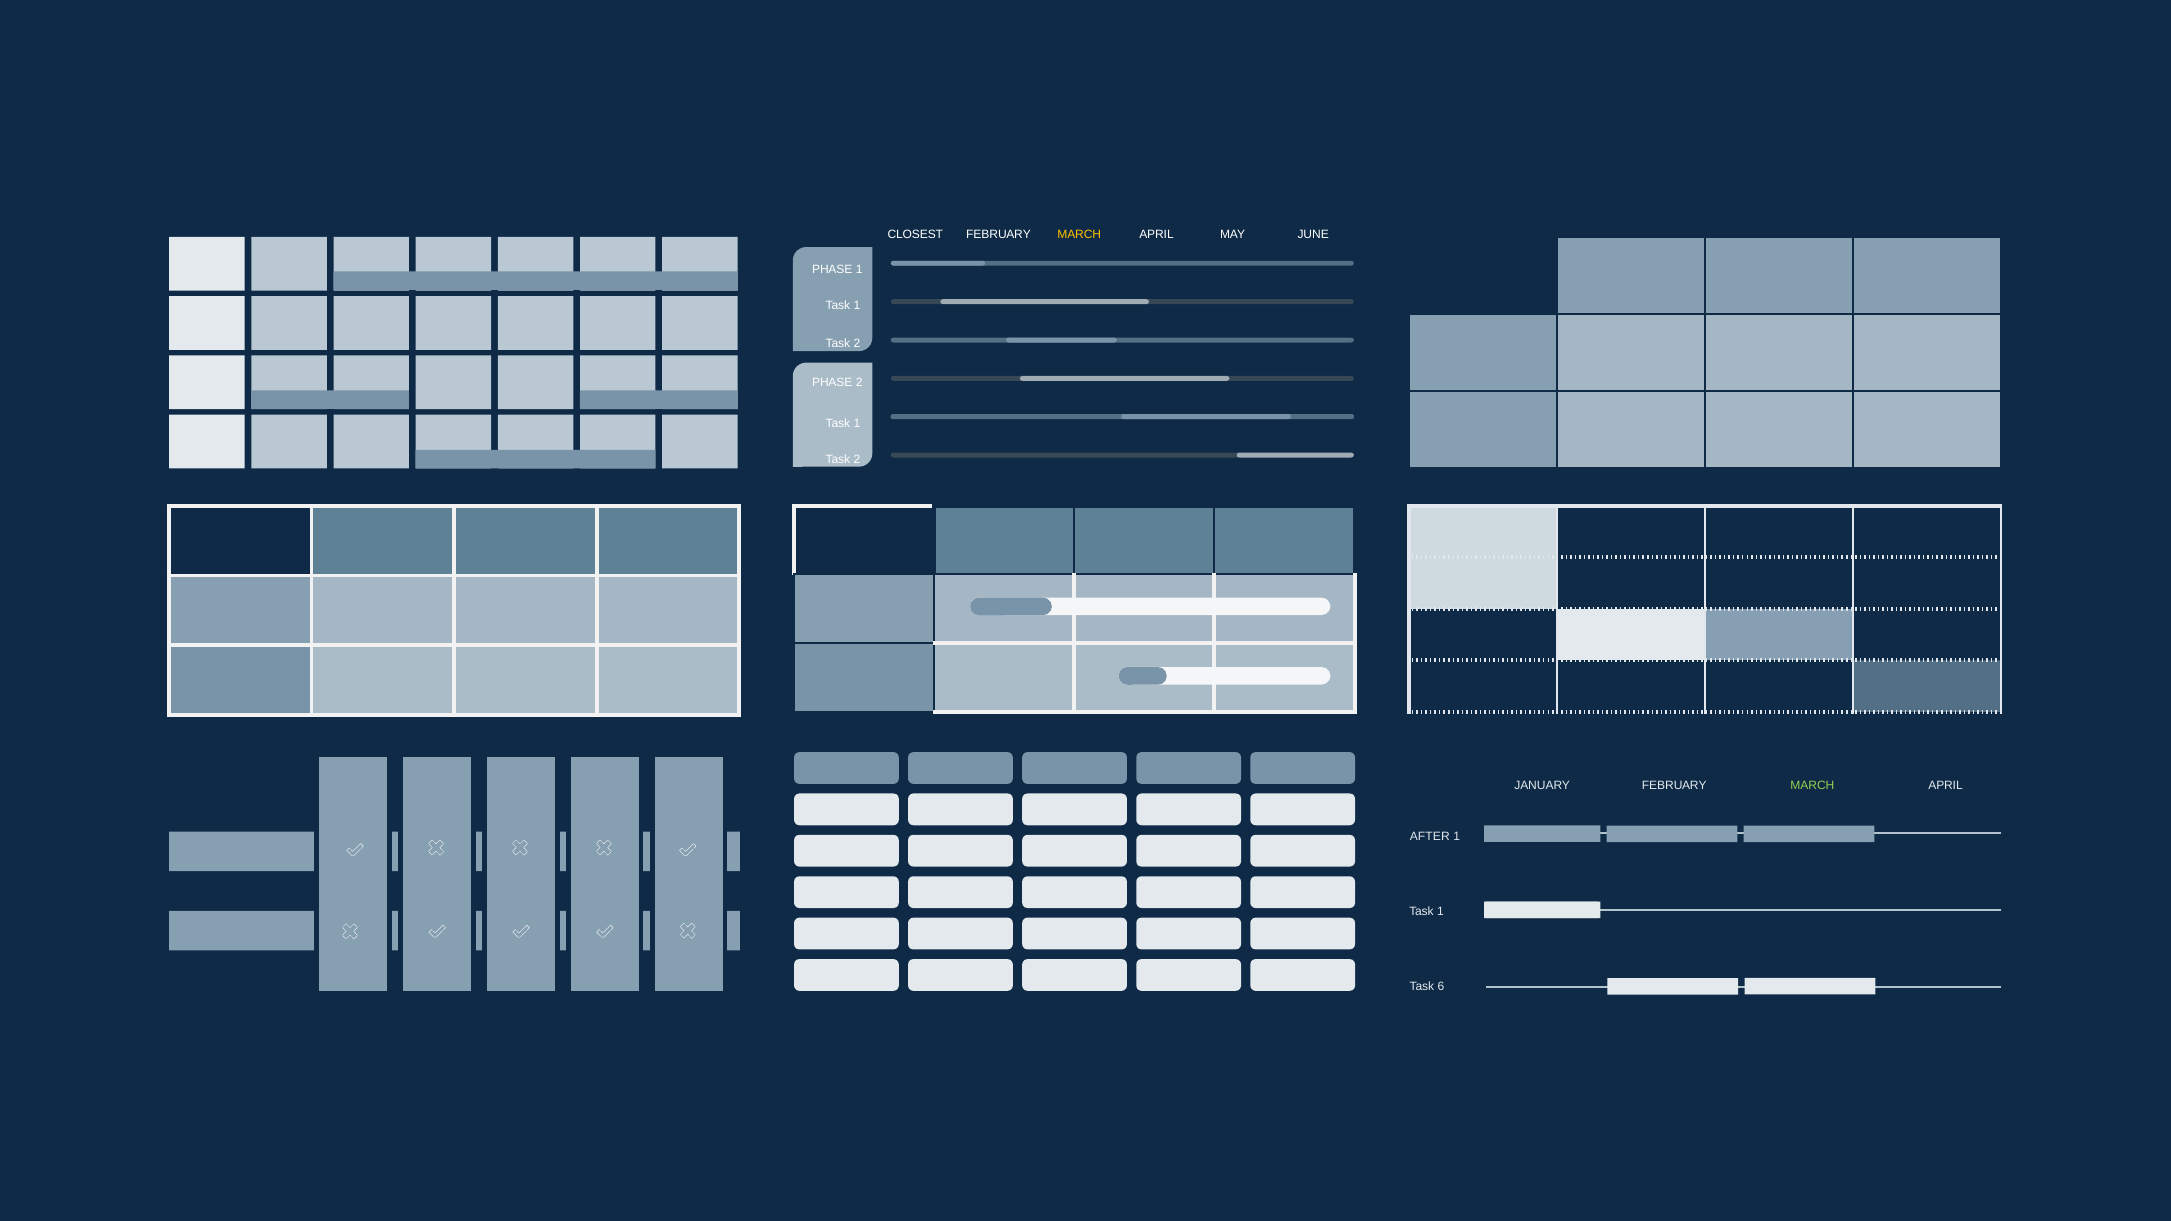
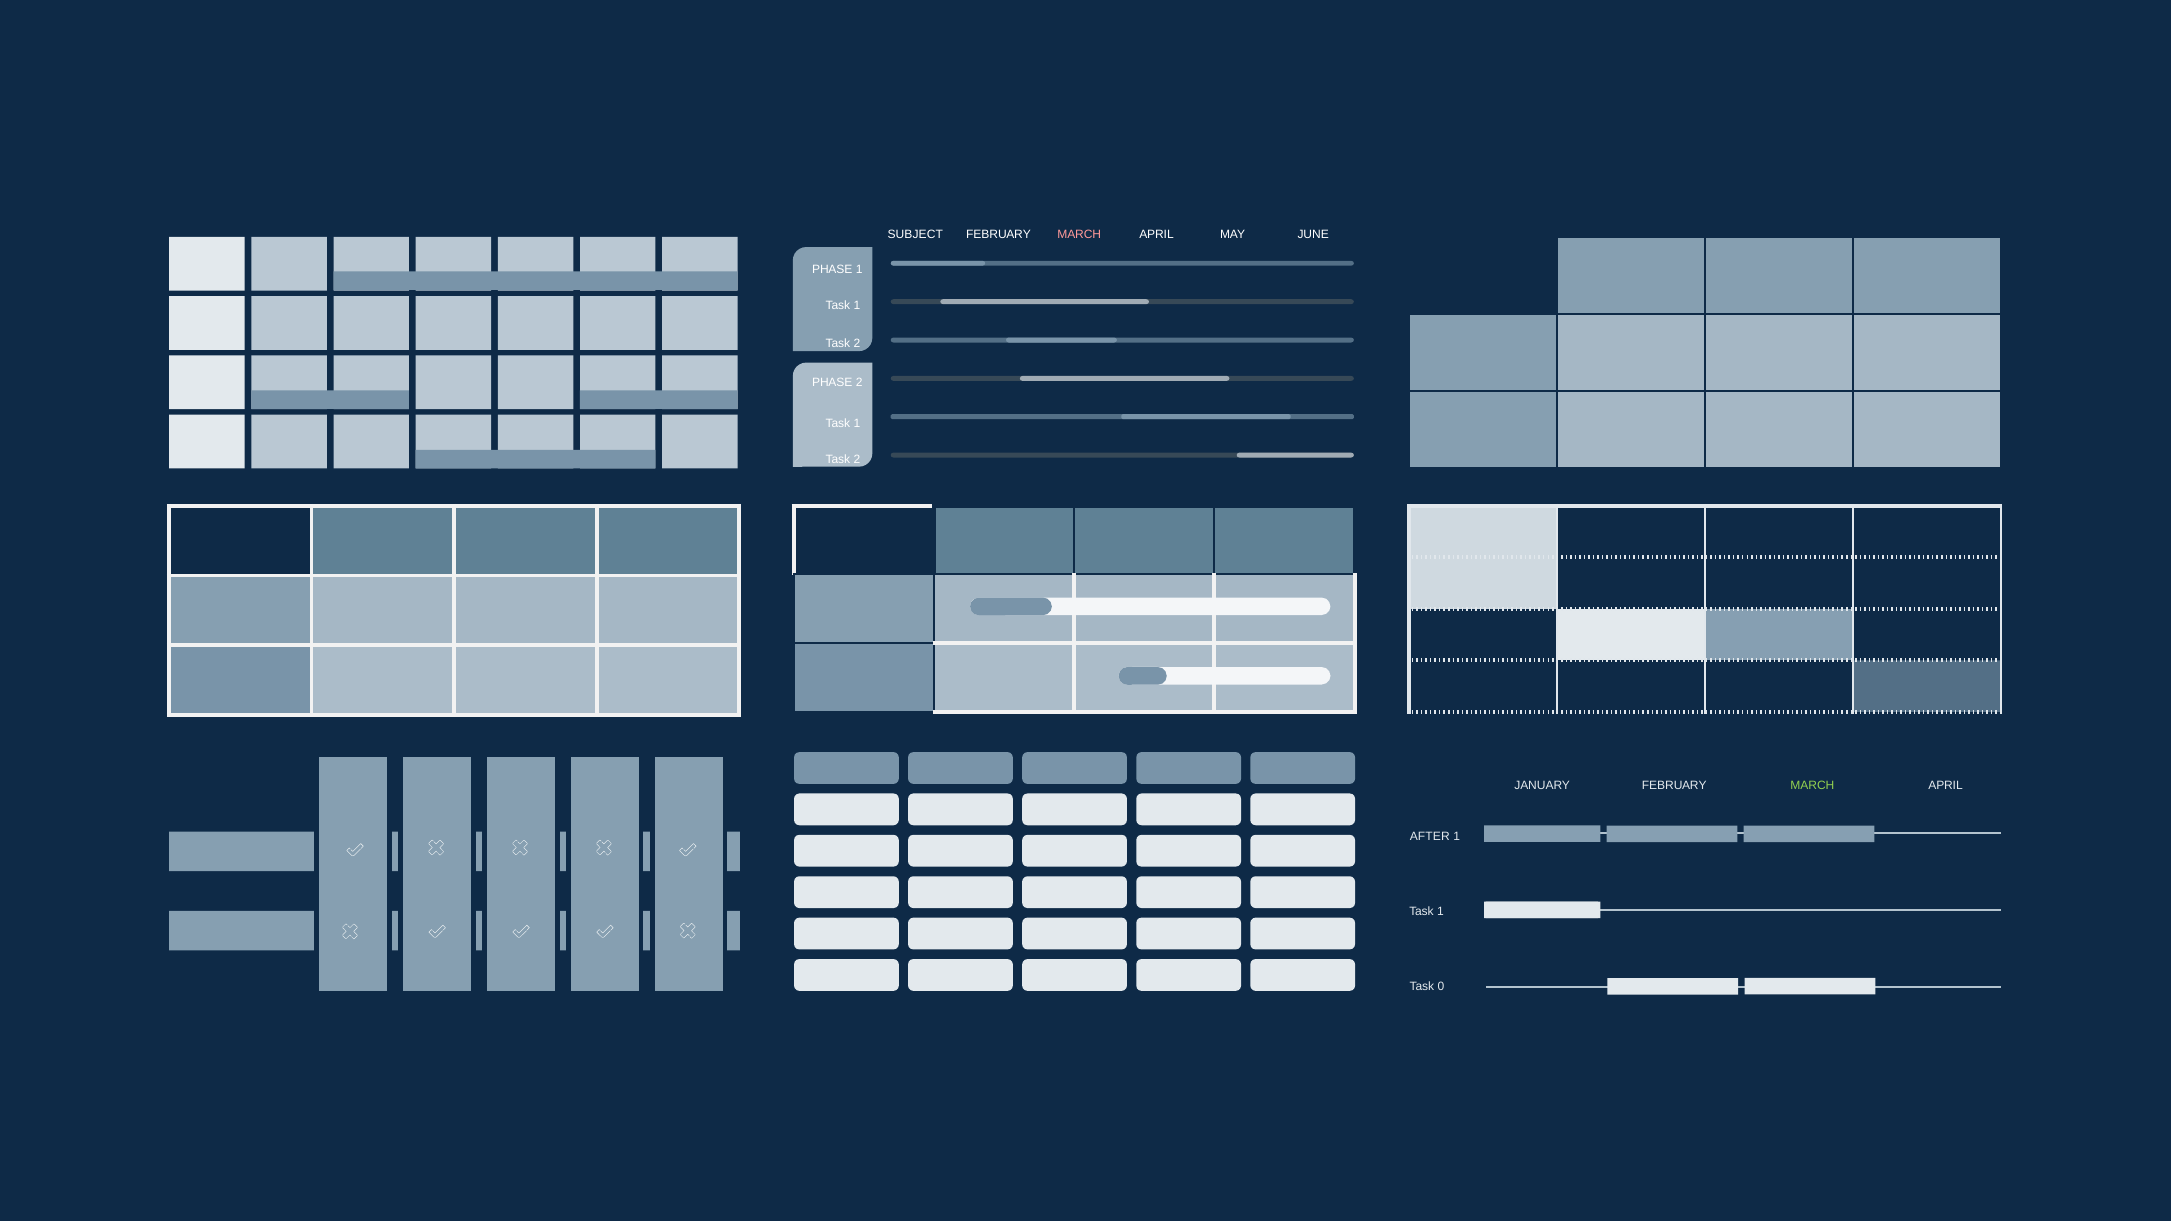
CLOSEST: CLOSEST -> SUBJECT (915, 234)
MARCH colour: yellow -> pink (1079, 234)
6: 6 -> 0 (1441, 987)
